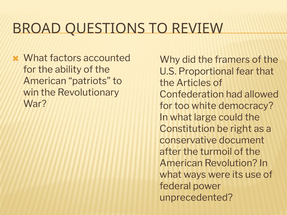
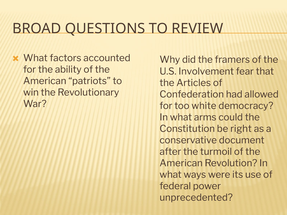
Proportional: Proportional -> Involvement (206, 71)
large: large -> arms (205, 117)
